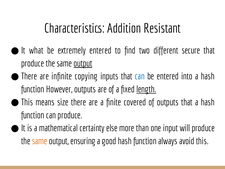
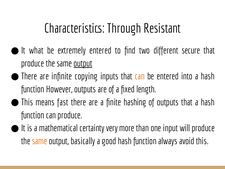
Addition: Addition -> Through (124, 28)
can colour: blue -> orange (140, 76)
length underline: present -> none (146, 89)
size: size -> fast (63, 102)
covered: covered -> hashing (135, 102)
else: else -> very (112, 128)
ensuring: ensuring -> basically (83, 141)
